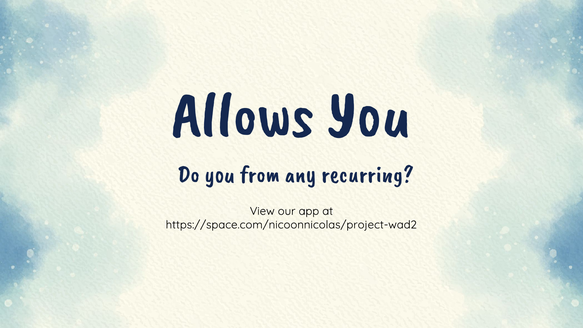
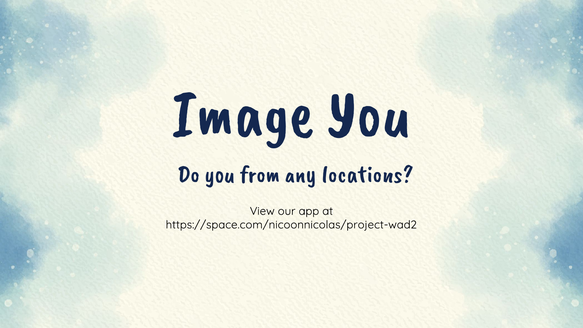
Allows: Allows -> Image (243, 113)
recurring: recurring -> locations (368, 174)
